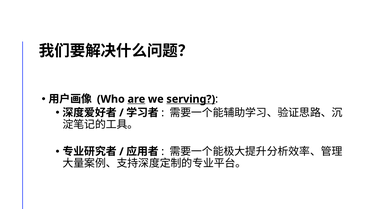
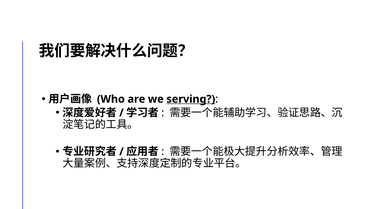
are underline: present -> none (136, 99)
